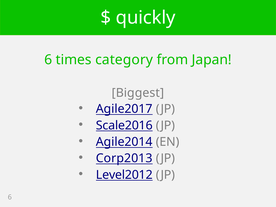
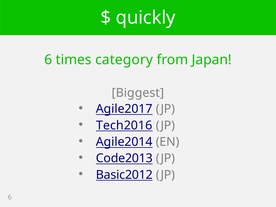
Scale2016: Scale2016 -> Tech2016 (124, 125)
Corp2013: Corp2013 -> Code2013 (124, 158)
Level2012: Level2012 -> Basic2012 (124, 175)
